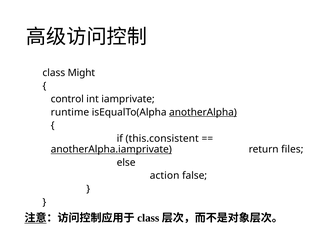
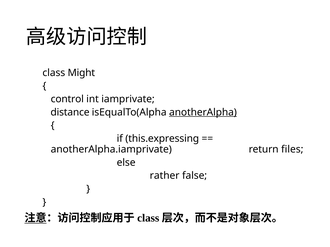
runtime: runtime -> distance (70, 112)
this.consistent: this.consistent -> this.expressing (162, 139)
anotherAlpha.iamprivate underline: present -> none (111, 150)
action: action -> rather (165, 176)
